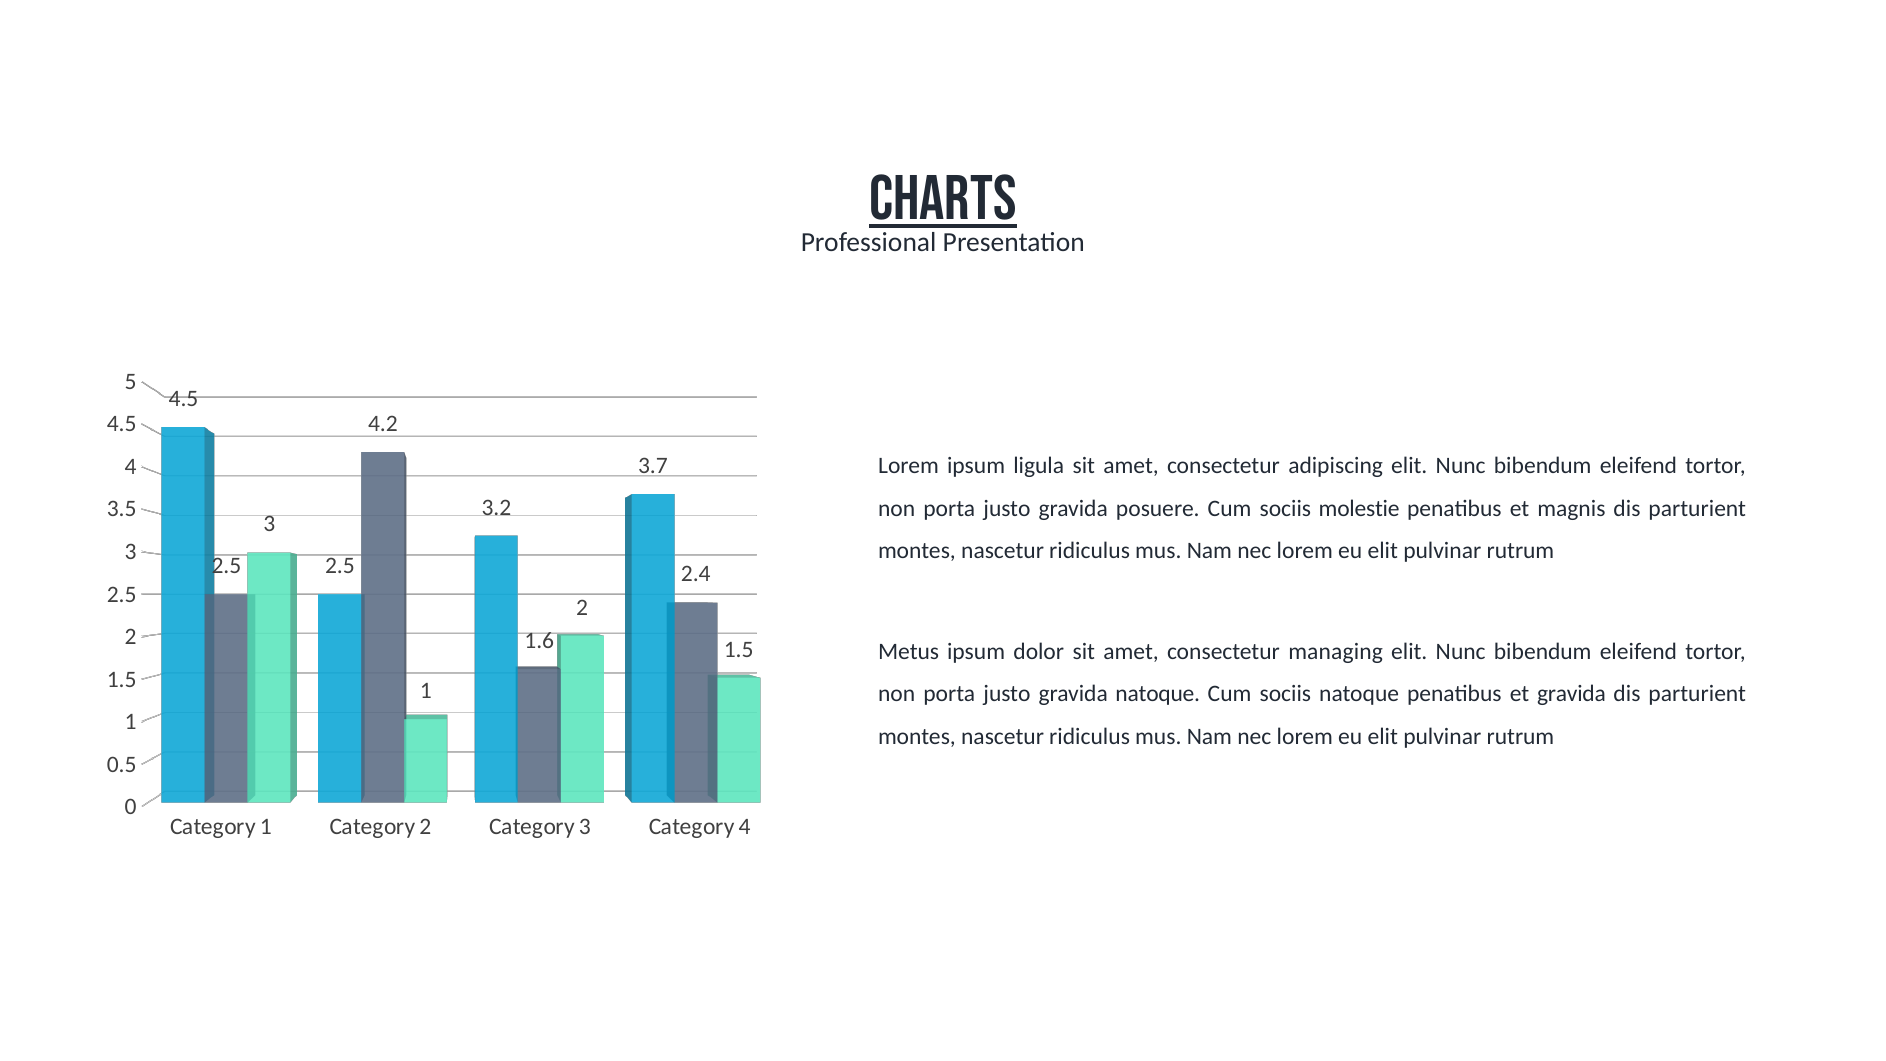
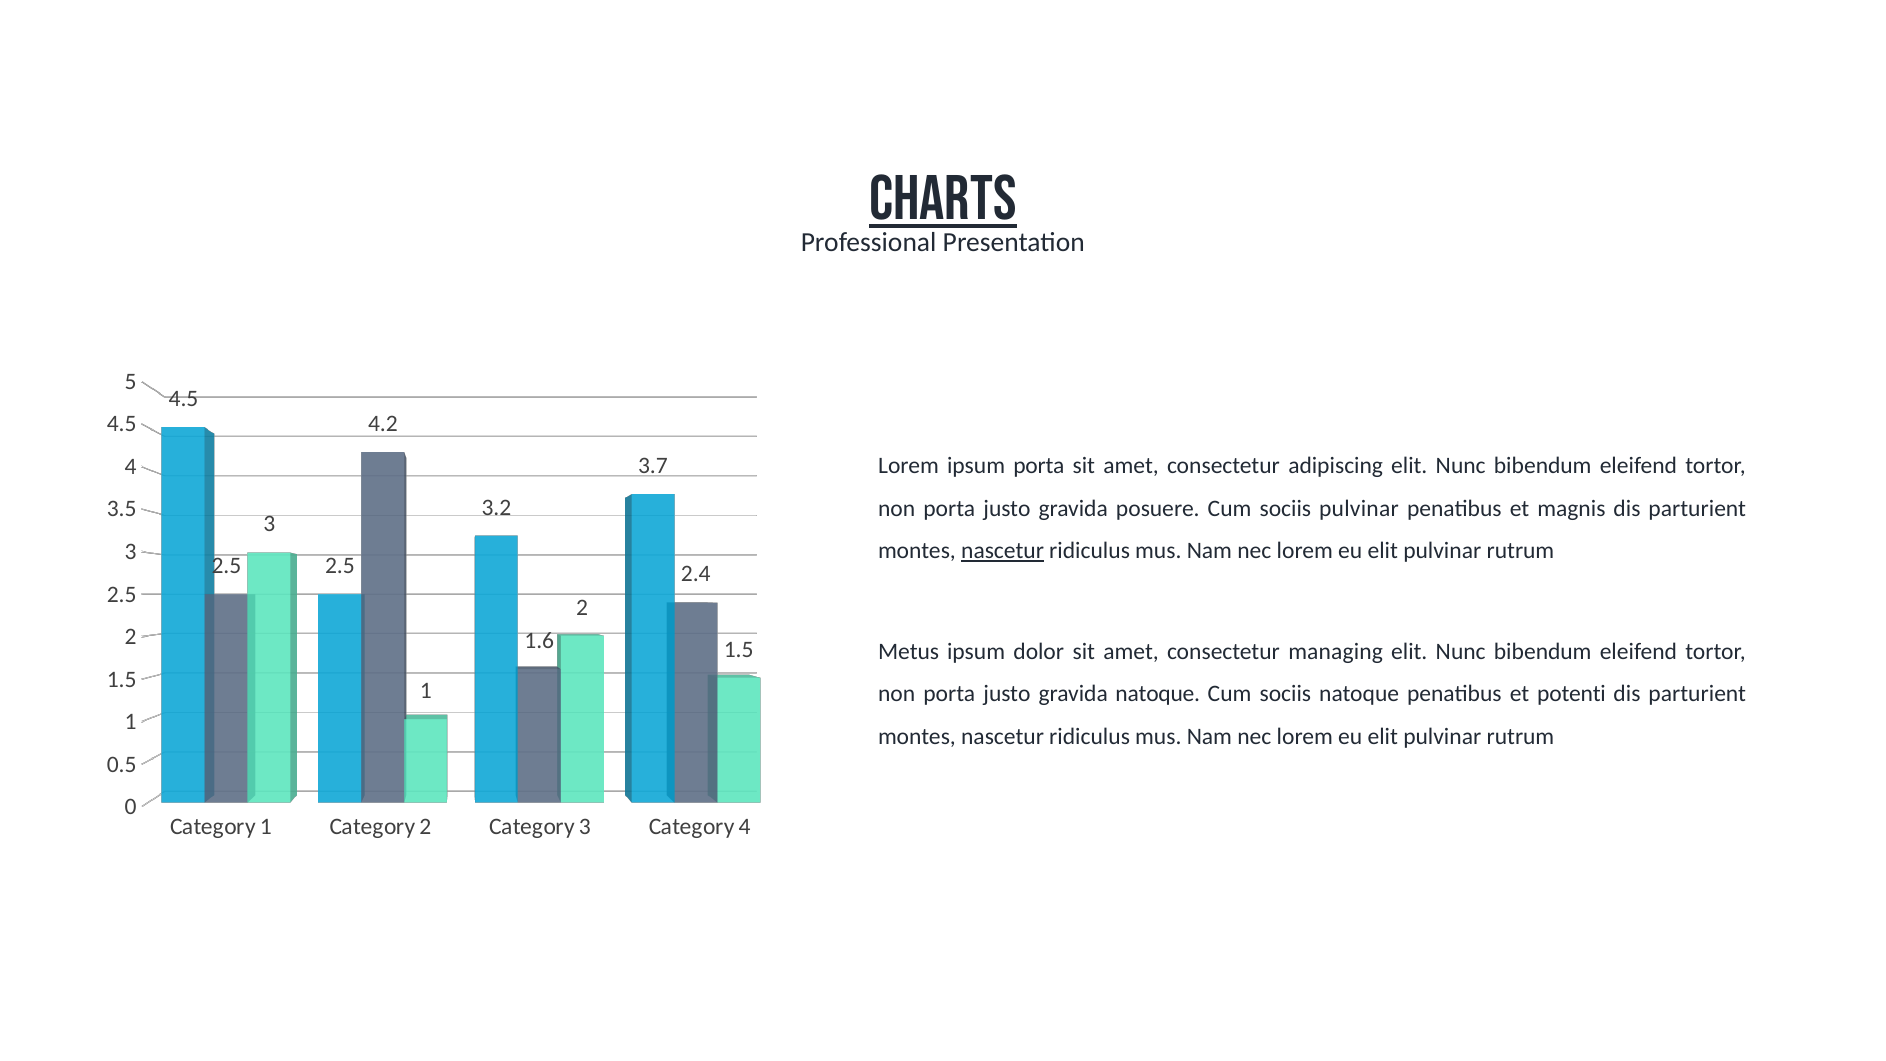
ipsum ligula: ligula -> porta (1039, 466)
sociis molestie: molestie -> pulvinar (1359, 508)
nascetur underline: none -> present (1003, 551)
et gravida: gravida -> potenti (1571, 694)
